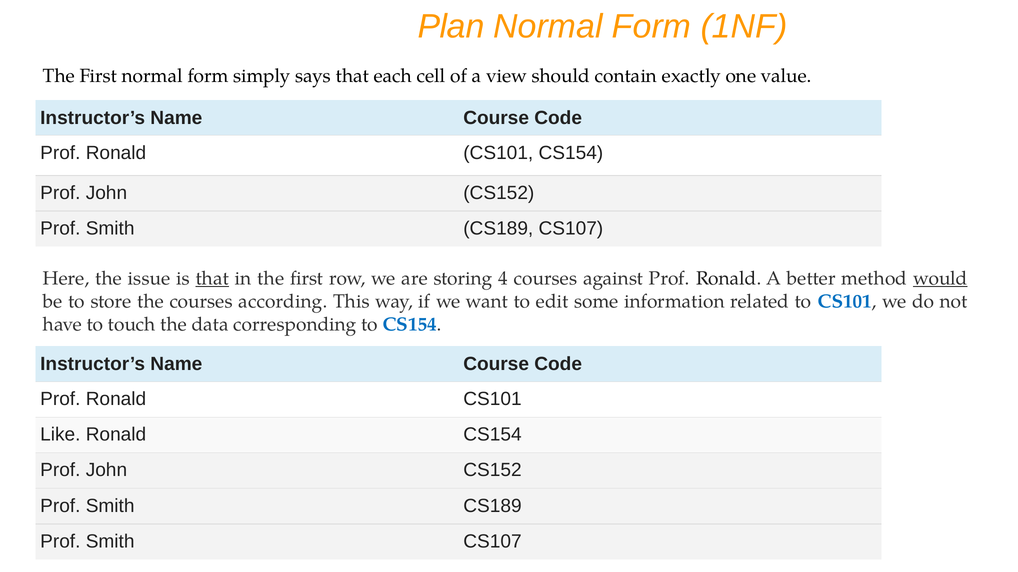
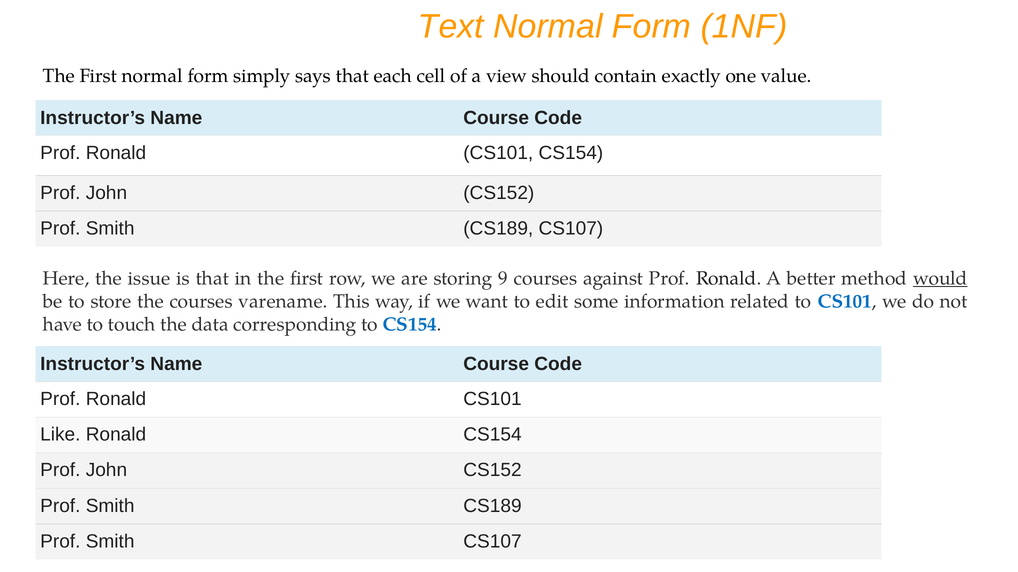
Plan: Plan -> Text (451, 26)
that underline: present -> none (212, 279)
4: 4 -> 9 (503, 279)
according: according -> varename (283, 302)
